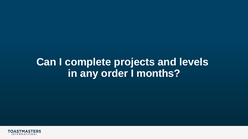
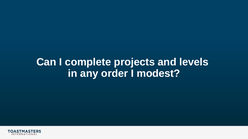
months: months -> modest (158, 74)
